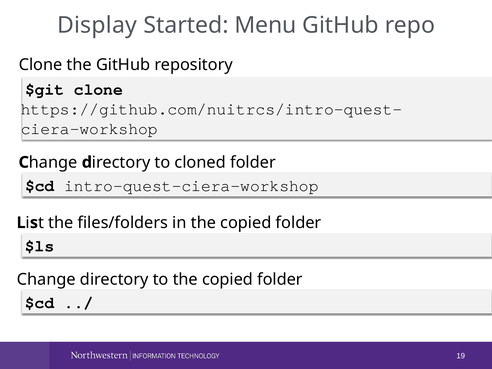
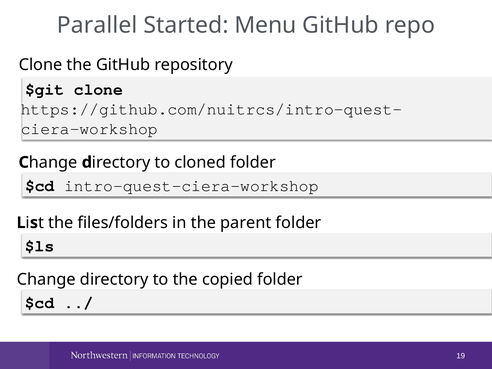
Display: Display -> Parallel (97, 25)
in the copied: copied -> parent (246, 223)
